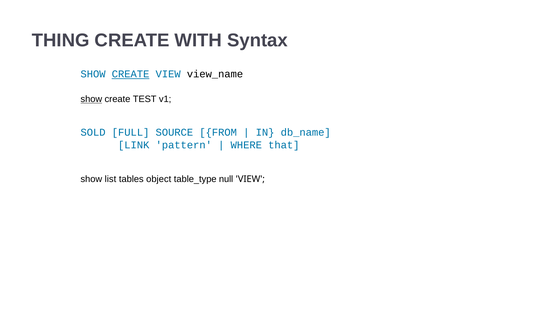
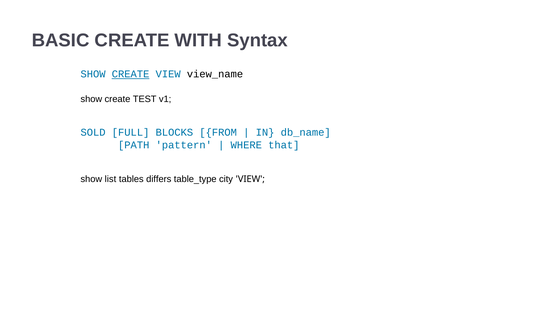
THING: THING -> BASIC (61, 40)
show underline: present -> none (91, 99)
SOURCE: SOURCE -> BLOCKS (174, 132)
LINK: LINK -> PATH (134, 145)
object: object -> differs (159, 179)
null: null -> city (226, 179)
